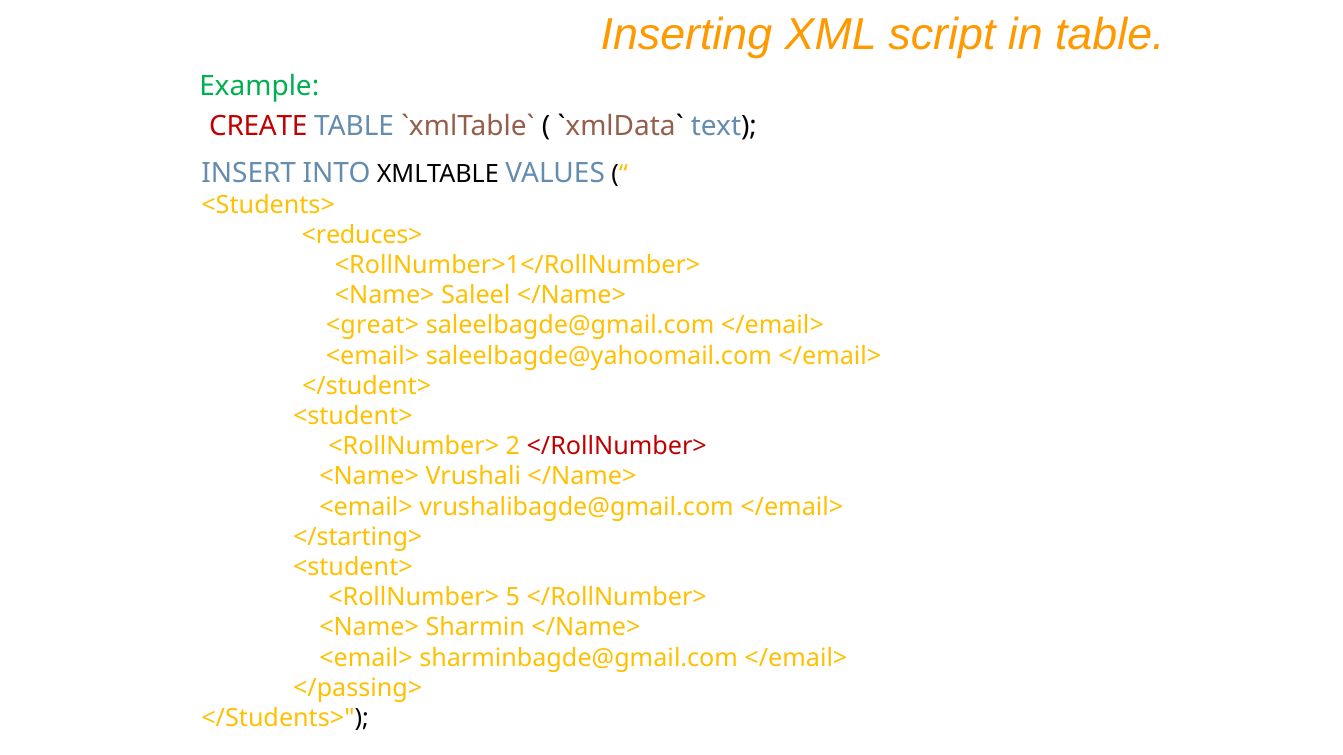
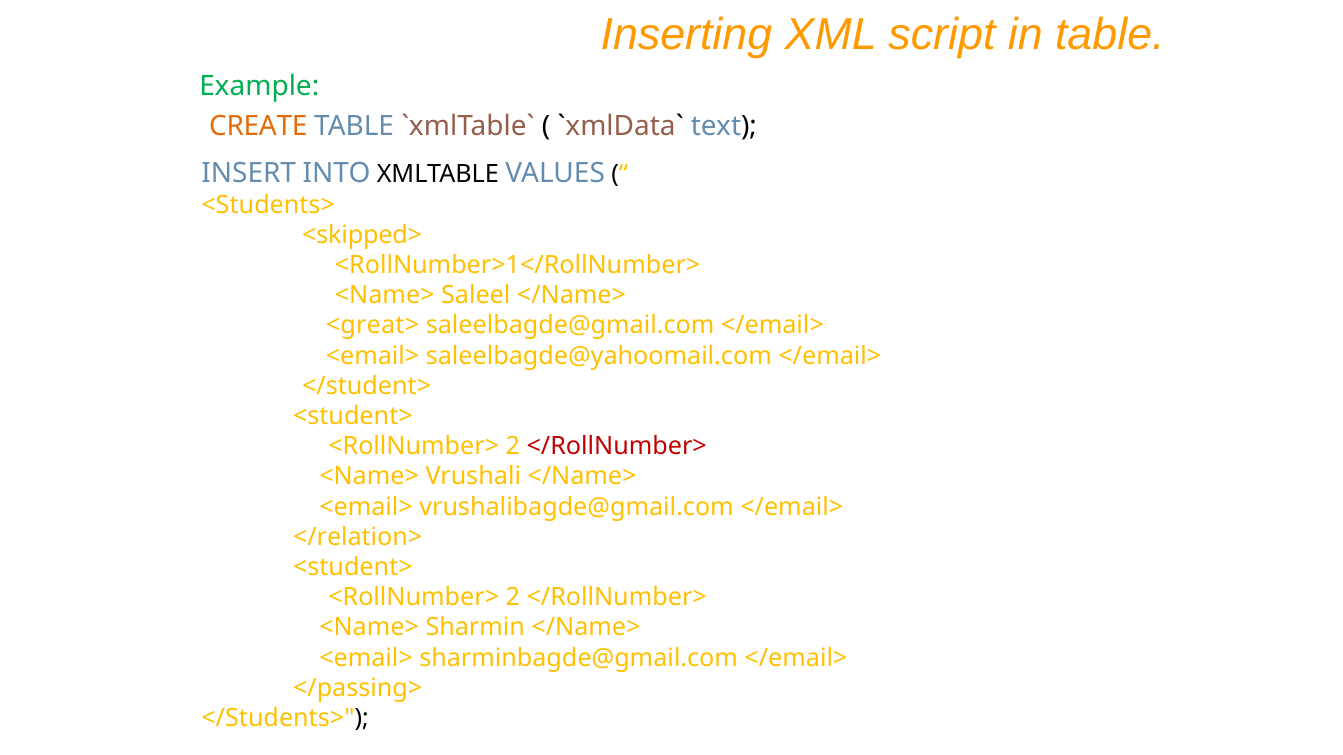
CREATE colour: red -> orange (258, 126)
<reduces>: <reduces> -> <skipped> (362, 235)
</starting>: </starting> -> </relation> (358, 537)
5: 5 -> 2 (513, 598)
